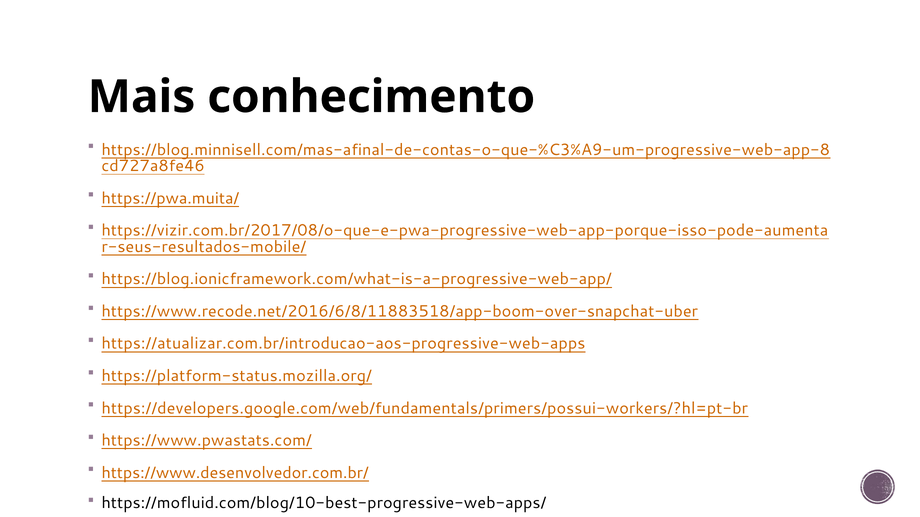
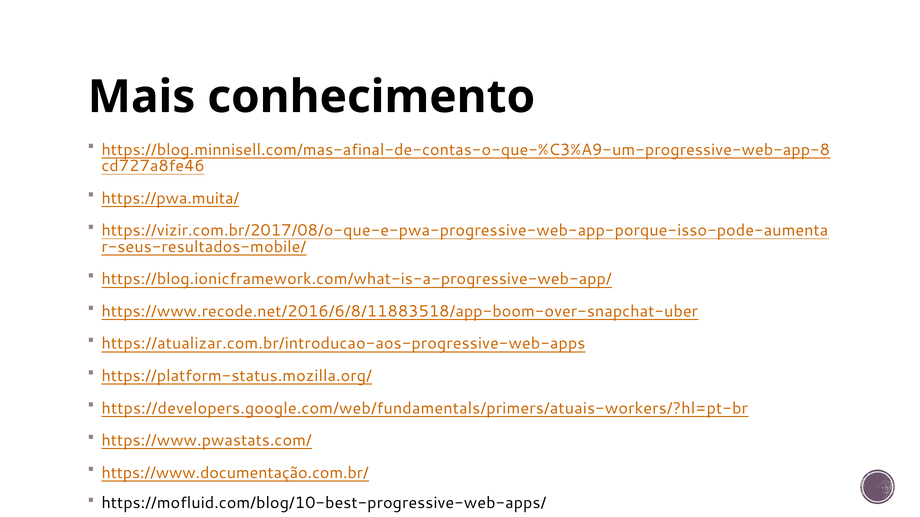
https://developers.google.com/web/fundamentals/primers/possui-workers/?hl=pt-br: https://developers.google.com/web/fundamentals/primers/possui-workers/?hl=pt-br -> https://developers.google.com/web/fundamentals/primers/atuais-workers/?hl=pt-br (425, 409)
https://www.desenvolvedor.com.br/: https://www.desenvolvedor.com.br/ -> https://www.documentação.com.br/ (235, 473)
